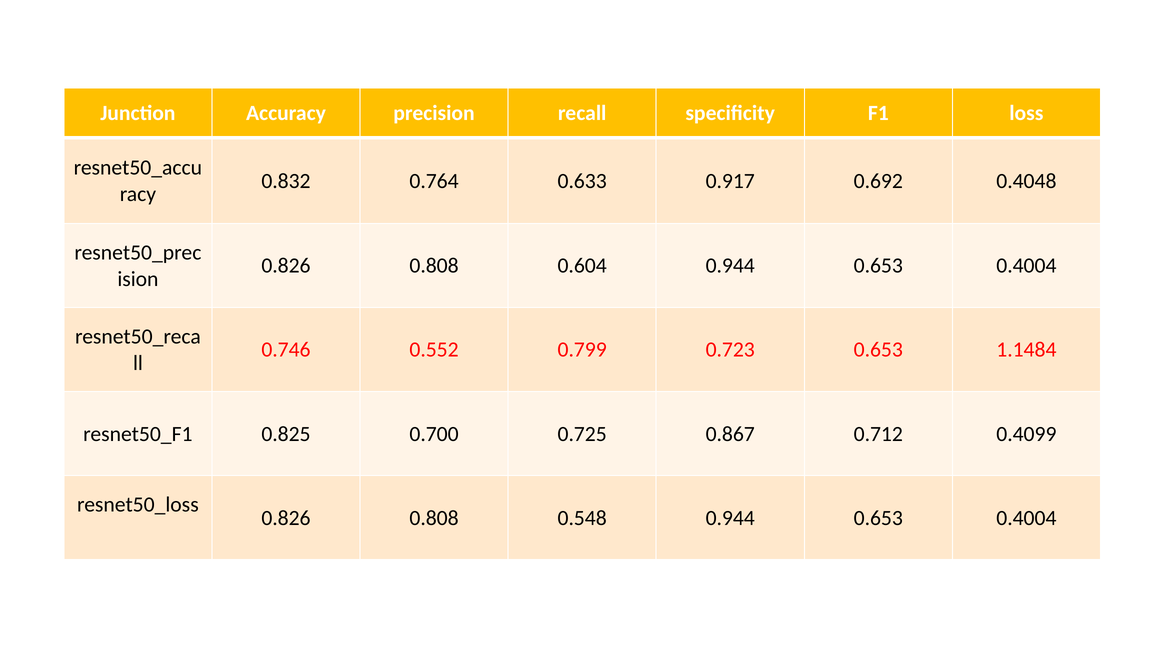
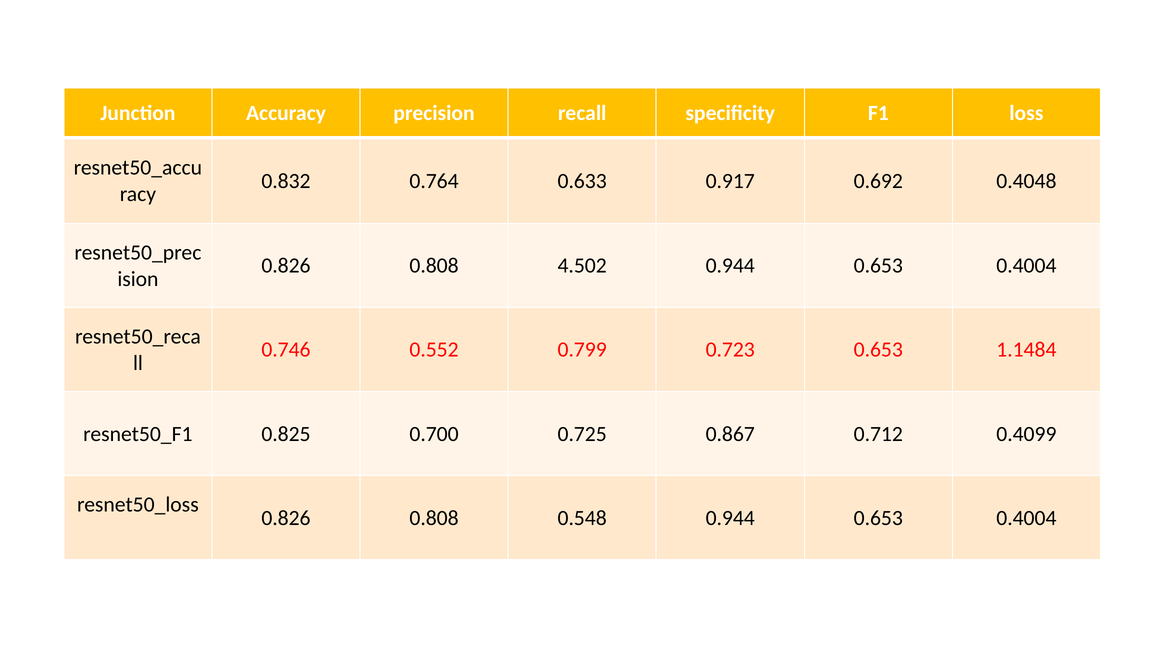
0.604: 0.604 -> 4.502 (582, 266)
